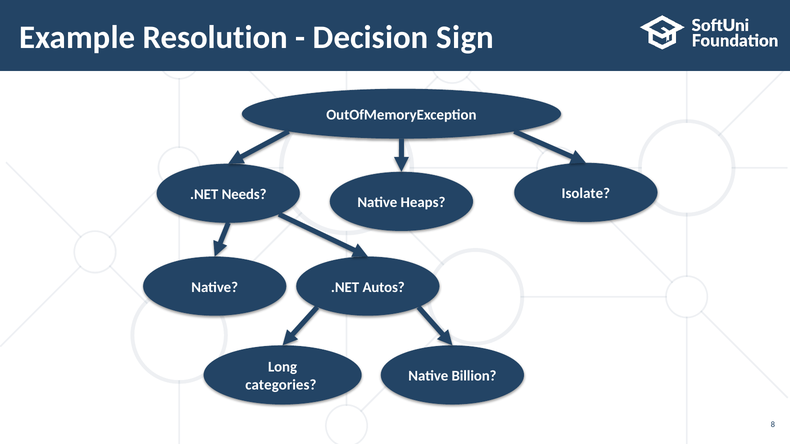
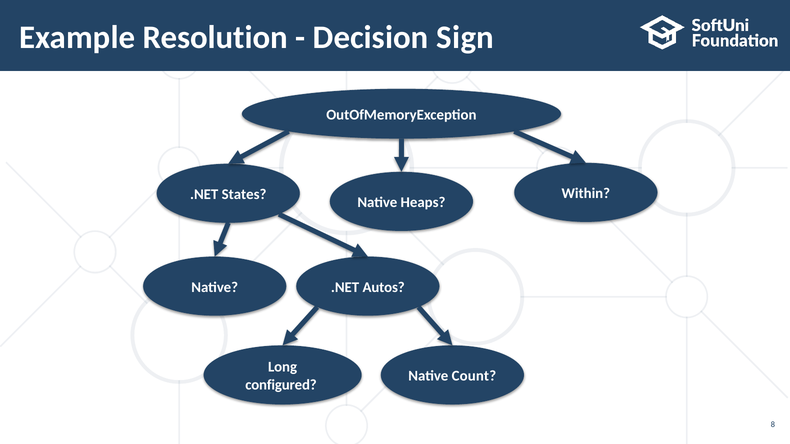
Isolate: Isolate -> Within (586, 194)
Needs: Needs -> States (244, 195)
Billion: Billion -> Count (474, 376)
categories: categories -> configured (281, 385)
